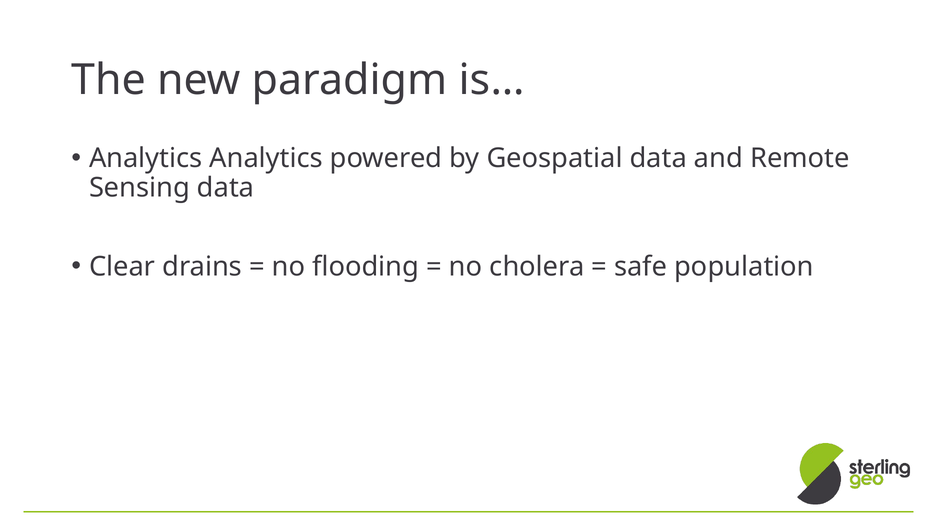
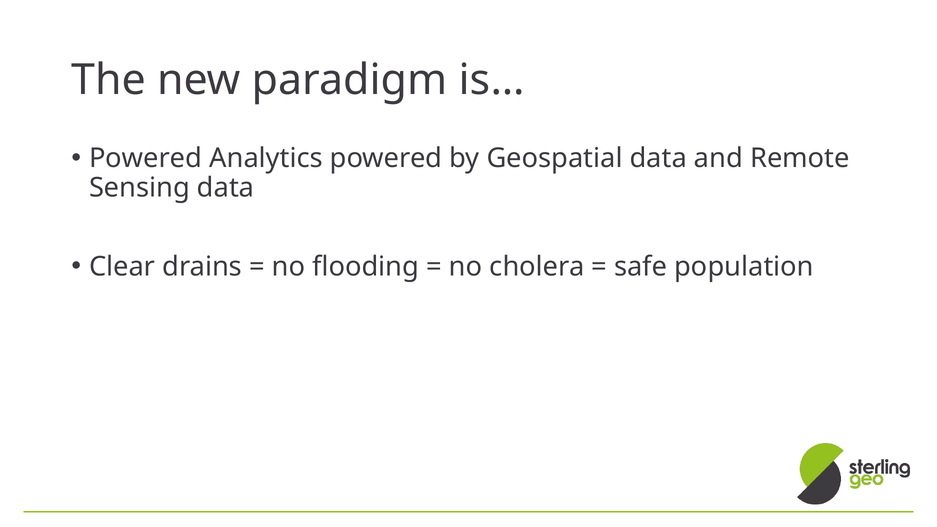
Analytics: Analytics -> Powered (146, 158)
